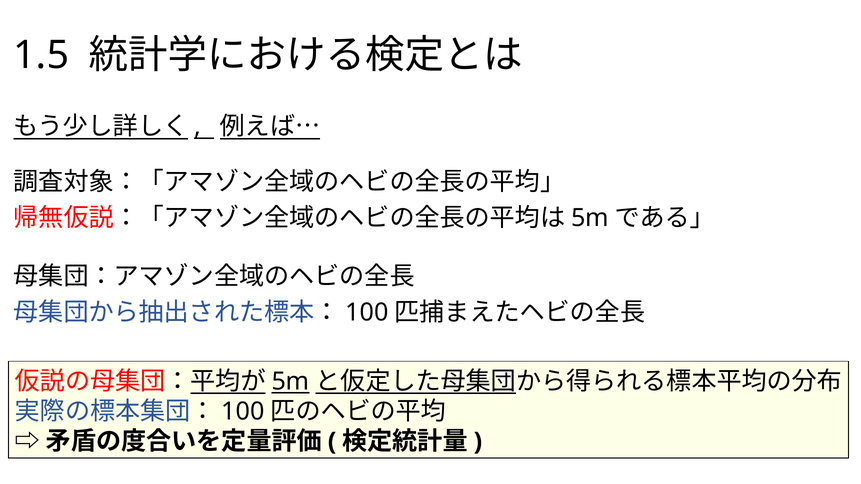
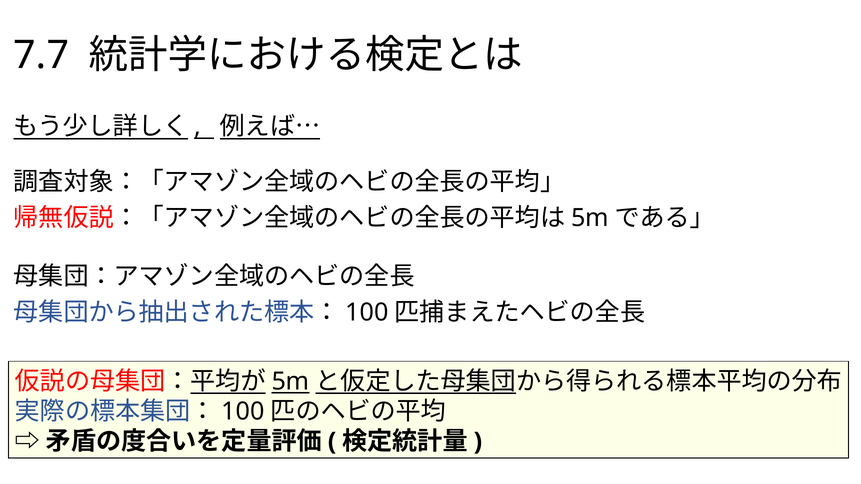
1.5: 1.5 -> 7.7 (41, 55)
